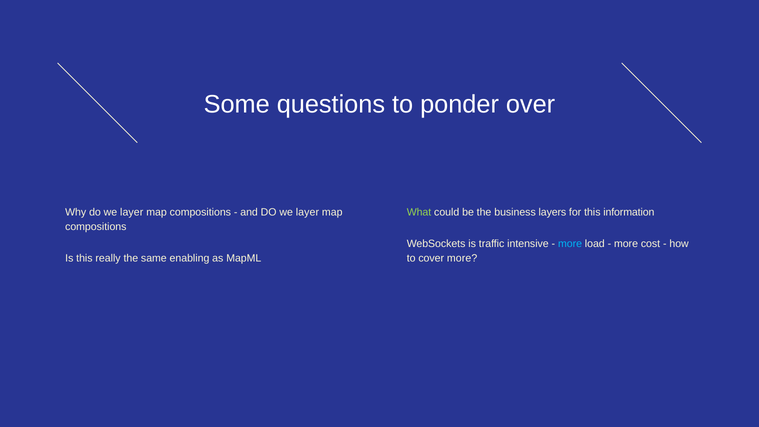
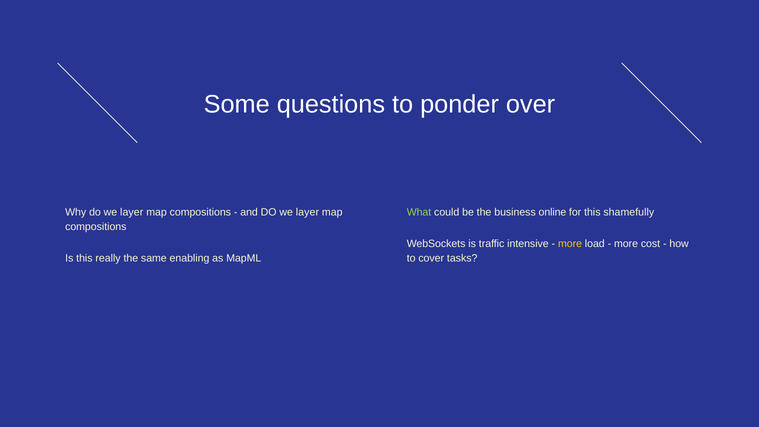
layers: layers -> online (552, 212)
information: information -> shamefully (629, 212)
more colour: light blue -> yellow (570, 244)
cover more: more -> tasks (462, 258)
